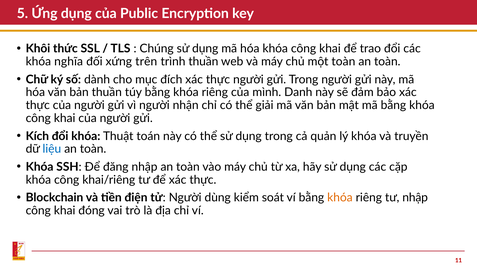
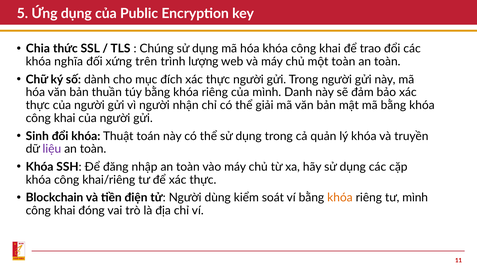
Khôi: Khôi -> Chia (38, 49)
trình thuần: thuần -> lượng (203, 61)
Kích: Kích -> Sinh (37, 136)
liệu colour: blue -> purple (52, 149)
tư nhập: nhập -> mình (415, 197)
